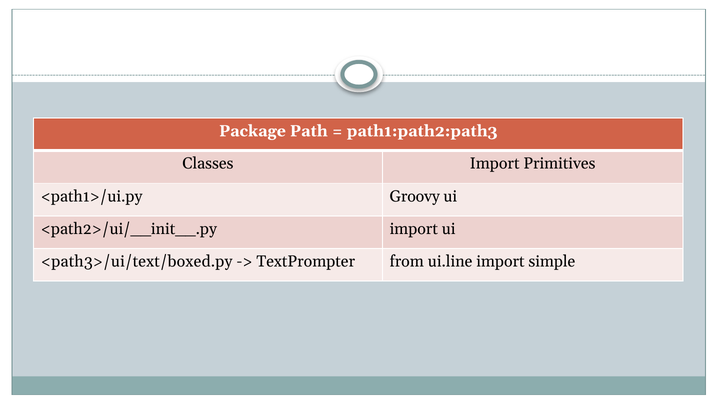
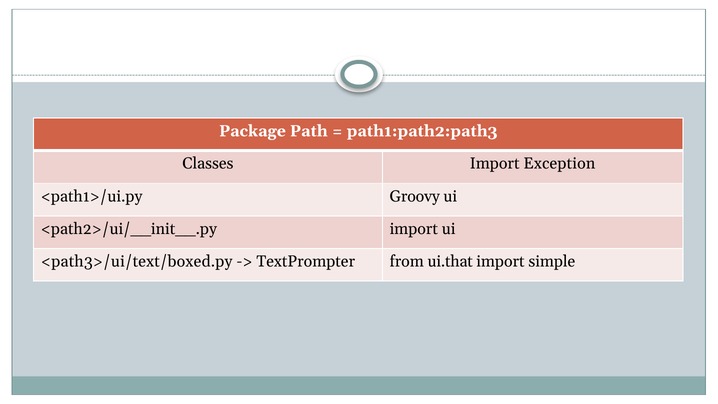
Primitives: Primitives -> Exception (559, 164)
ui.line: ui.line -> ui.that (450, 261)
